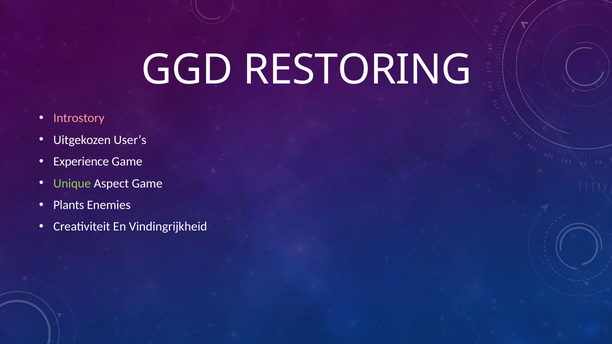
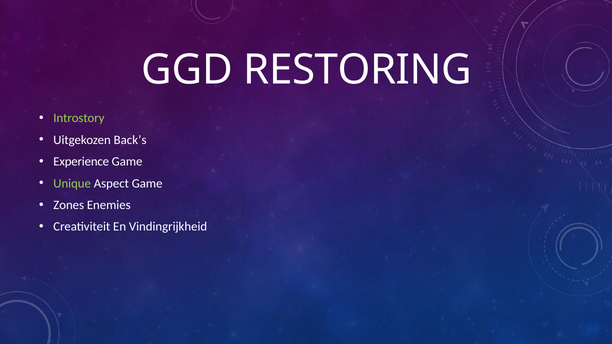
Introstory colour: pink -> light green (79, 118)
User’s: User’s -> Back’s (130, 140)
Plants: Plants -> Zones (69, 205)
